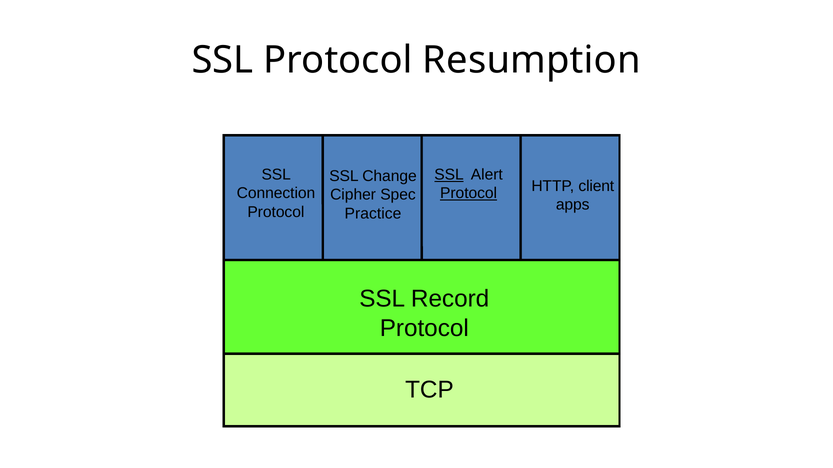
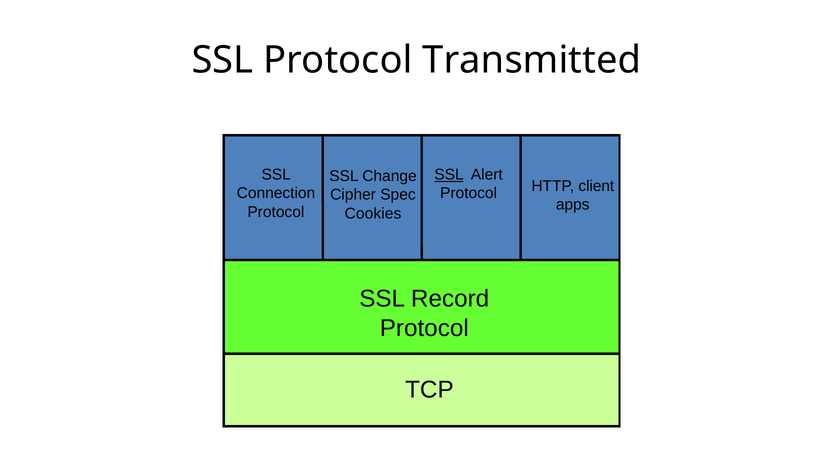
Resumption: Resumption -> Transmitted (532, 60)
Protocol underline: present -> none (469, 194)
Practice: Practice -> Cookies (373, 214)
